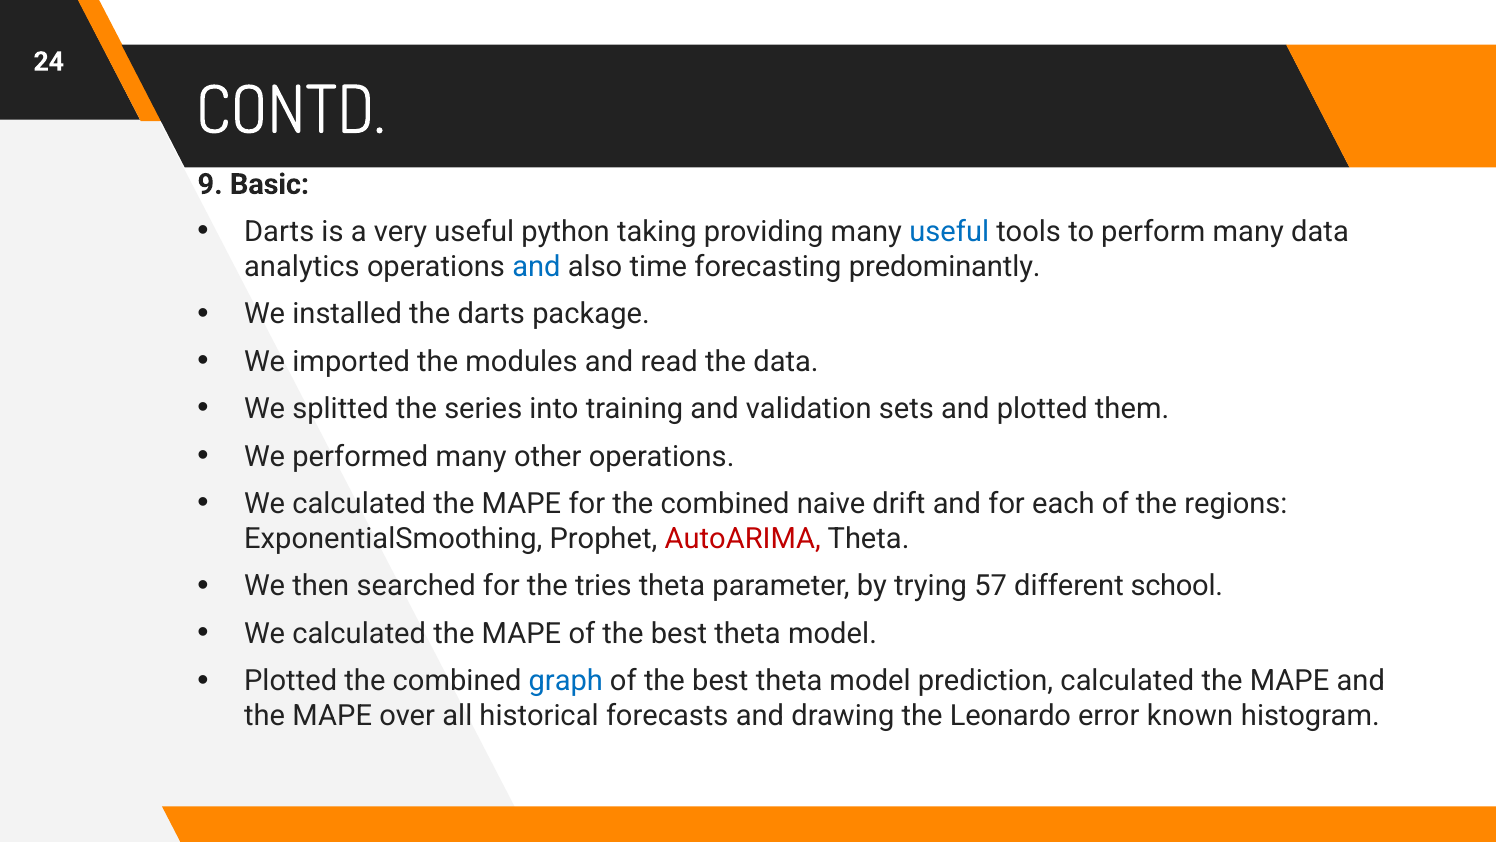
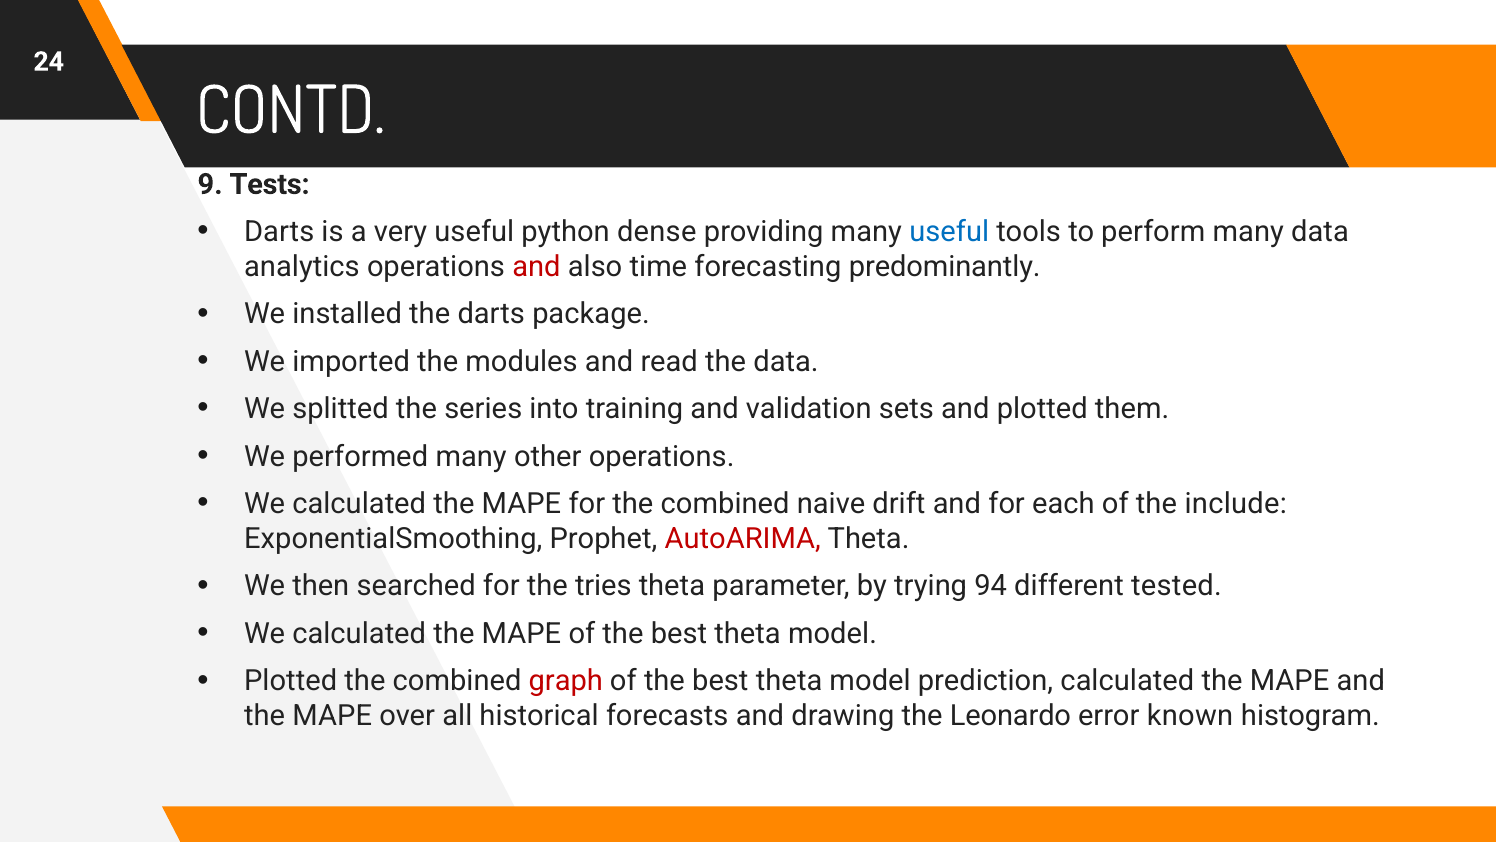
Basic: Basic -> Tests (270, 184)
taking: taking -> dense (657, 232)
and colour: blue -> red (536, 267)
regions: regions -> include (1236, 504)
57: 57 -> 94 (991, 586)
school: school -> tested (1176, 586)
graph colour: blue -> red (566, 681)
